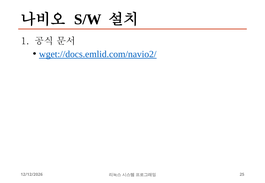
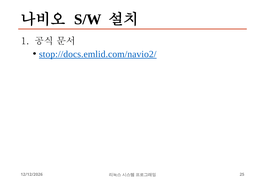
wget://docs.emlid.com/navio2/: wget://docs.emlid.com/navio2/ -> stop://docs.emlid.com/navio2/ (98, 54)
